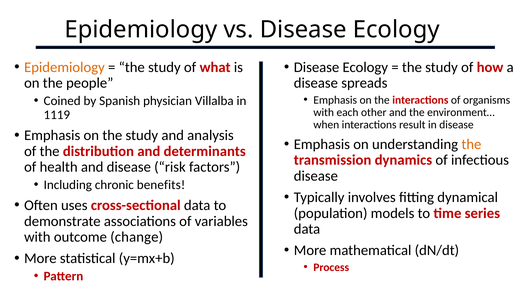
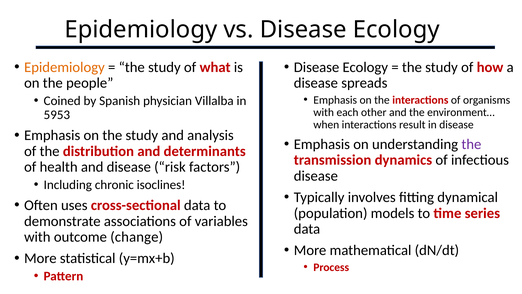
1119: 1119 -> 5953 (57, 115)
the colour: orange -> purple (471, 144)
benefits: benefits -> isoclines (161, 185)
